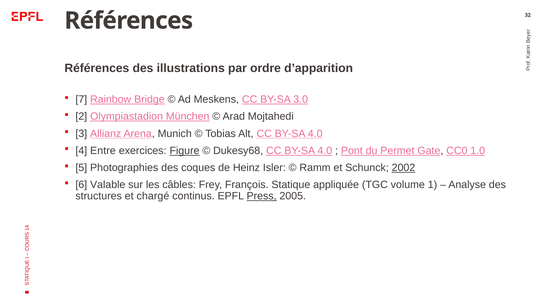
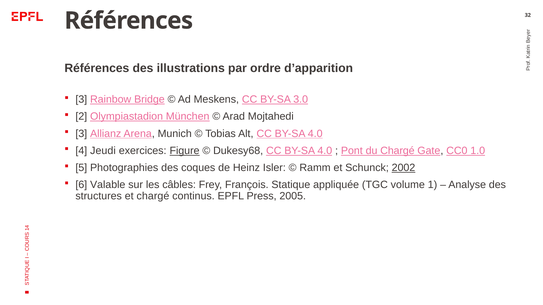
7: 7 -> 3 (81, 100)
Entre: Entre -> Jeudi (103, 151)
du Permet: Permet -> Chargé (397, 151)
Press underline: present -> none (262, 196)
